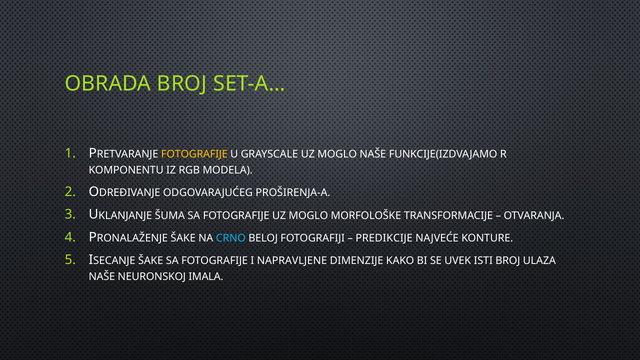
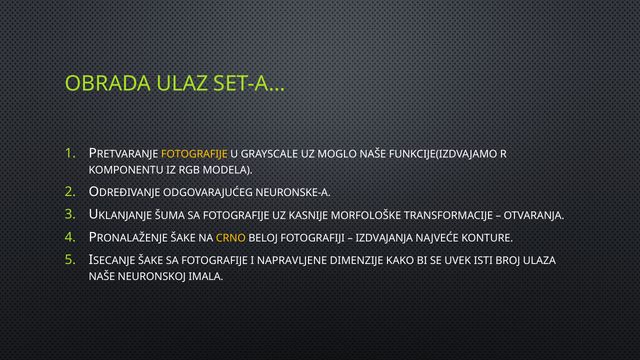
OBRADA BROJ: BROJ -> ULAZ (182, 83)
PROŠIRENJA-A: PROŠIRENJA-A -> NEURONSKE-A (293, 193)
FOTOGRAFIJE UZ MOGLO: MOGLO -> KASNIJE (308, 215)
CRNO colour: light blue -> yellow (231, 238)
PREDIKCIJE: PREDIKCIJE -> IZDVAJANJA (384, 238)
